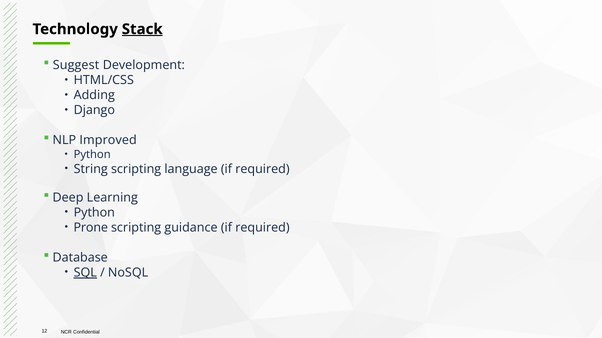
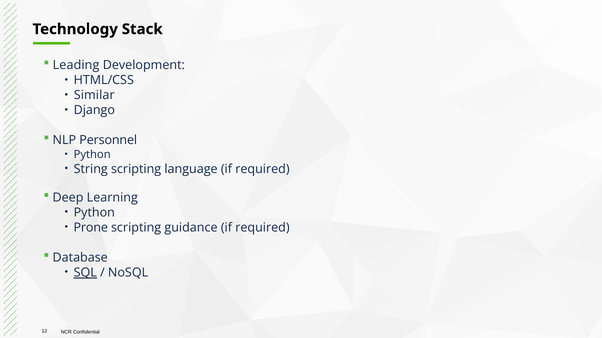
Stack underline: present -> none (142, 29)
Suggest: Suggest -> Leading (76, 65)
Adding: Adding -> Similar (94, 95)
Improved: Improved -> Personnel (108, 141)
